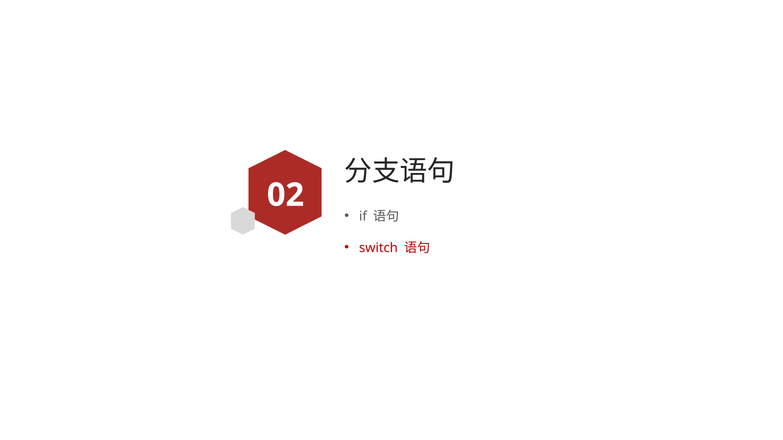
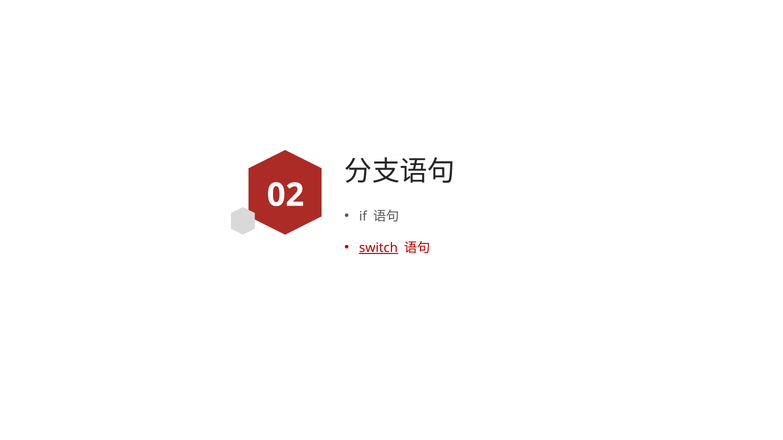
switch underline: none -> present (378, 248)
